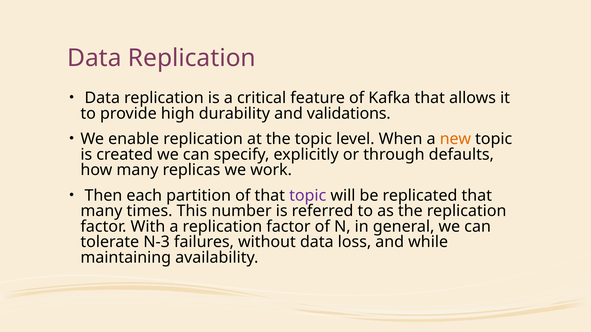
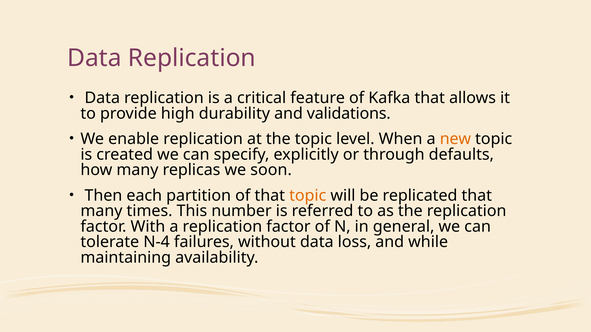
work: work -> soon (271, 170)
topic colour: purple -> orange (308, 196)
N-3: N-3 -> N-4 (157, 242)
